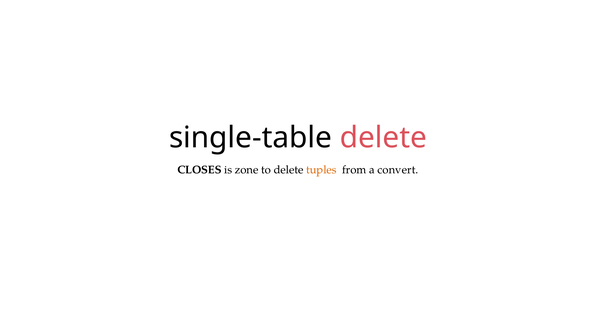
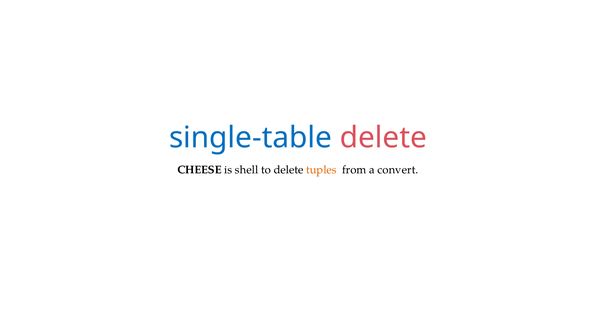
single-table colour: black -> blue (250, 138)
CLOSES: CLOSES -> CHEESE (199, 170)
zone: zone -> shell (247, 170)
